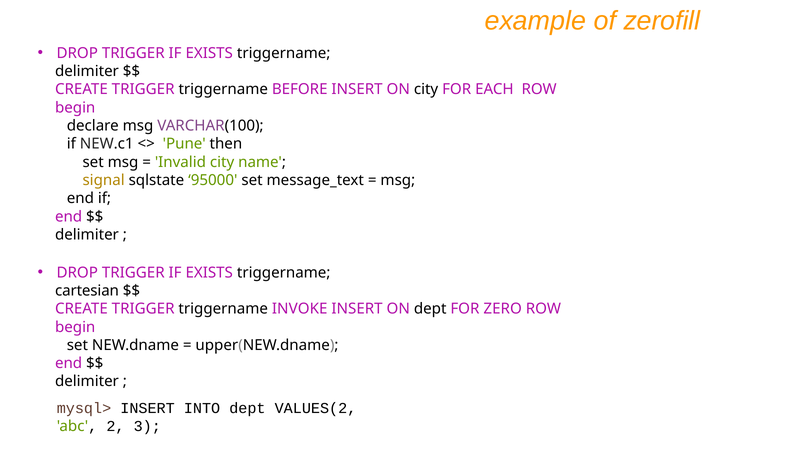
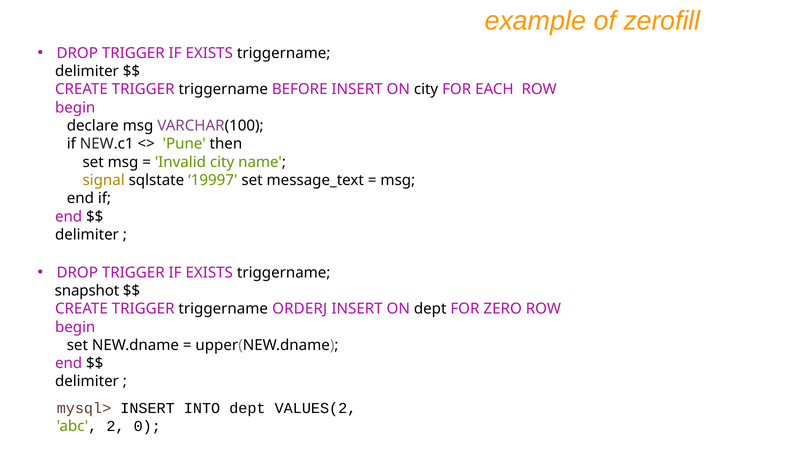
95000: 95000 -> 19997 (213, 180)
cartesian: cartesian -> snapshot (87, 291)
INVOKE: INVOKE -> ORDERJ (300, 309)
3: 3 -> 0 (147, 426)
